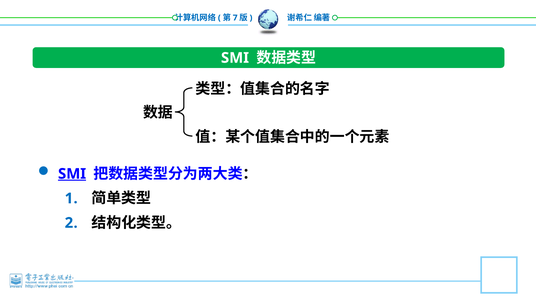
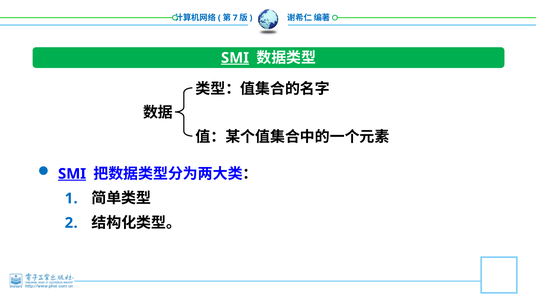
SMI underline: none -> present (235, 58)
